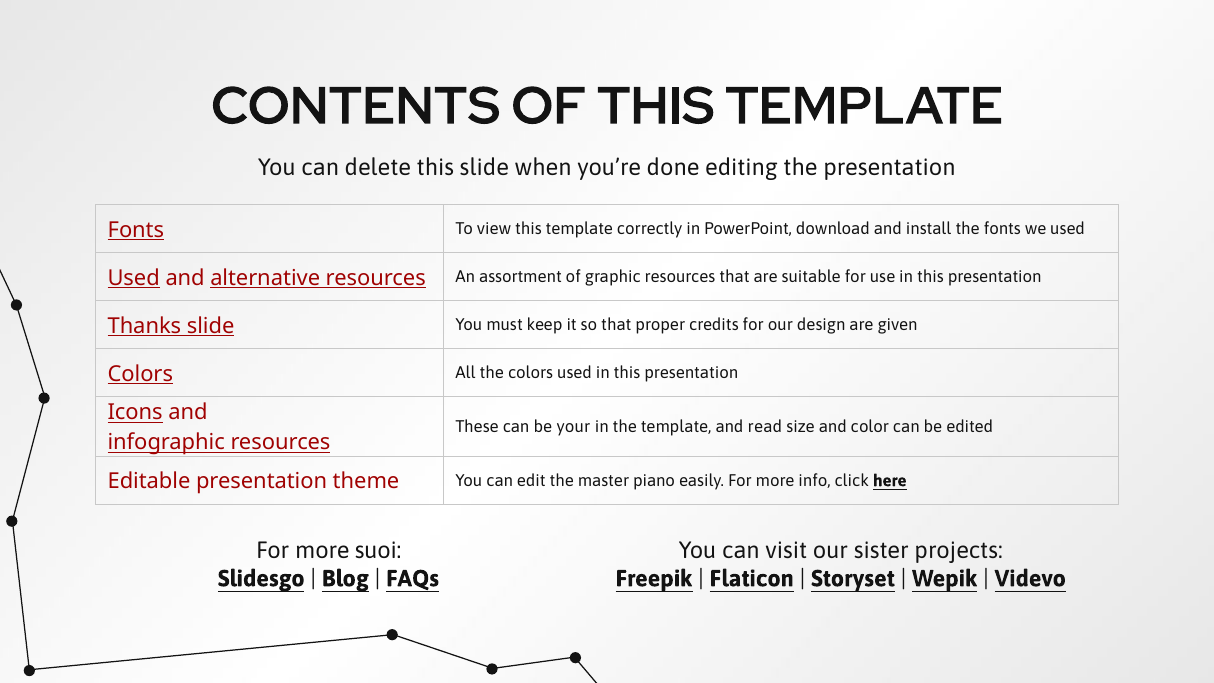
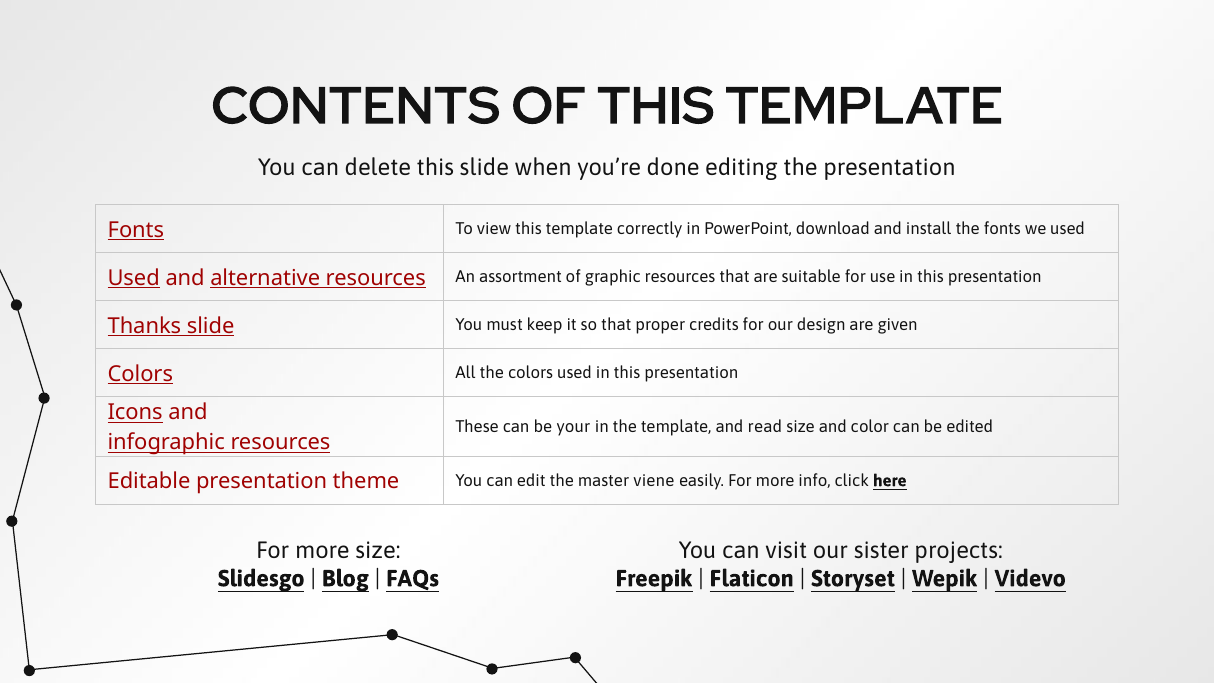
piano: piano -> viene (654, 481)
more suoi: suoi -> size (378, 550)
